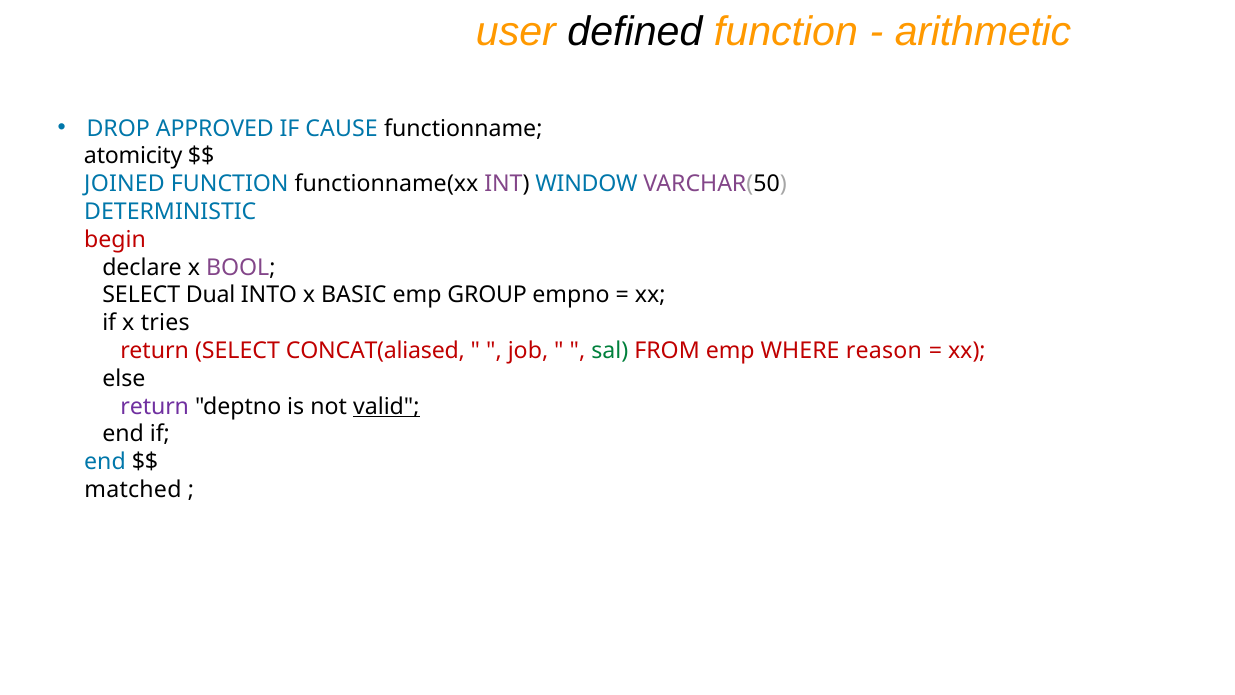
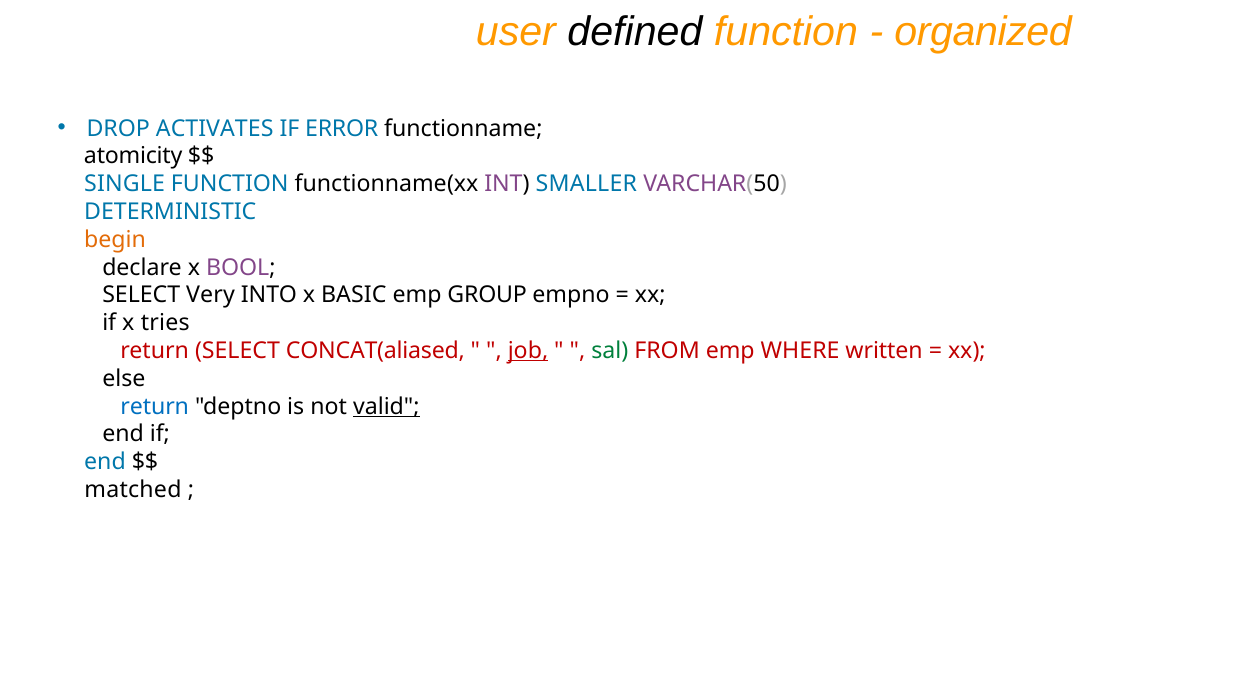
arithmetic: arithmetic -> organized (983, 32)
APPROVED: APPROVED -> ACTIVATES (215, 128)
CAUSE: CAUSE -> ERROR (342, 128)
JOINED: JOINED -> SINGLE (125, 184)
WINDOW: WINDOW -> SMALLER (586, 184)
begin colour: red -> orange (115, 239)
Dual: Dual -> Very (211, 295)
job underline: none -> present (528, 351)
reason: reason -> written (884, 351)
return colour: purple -> blue (155, 406)
